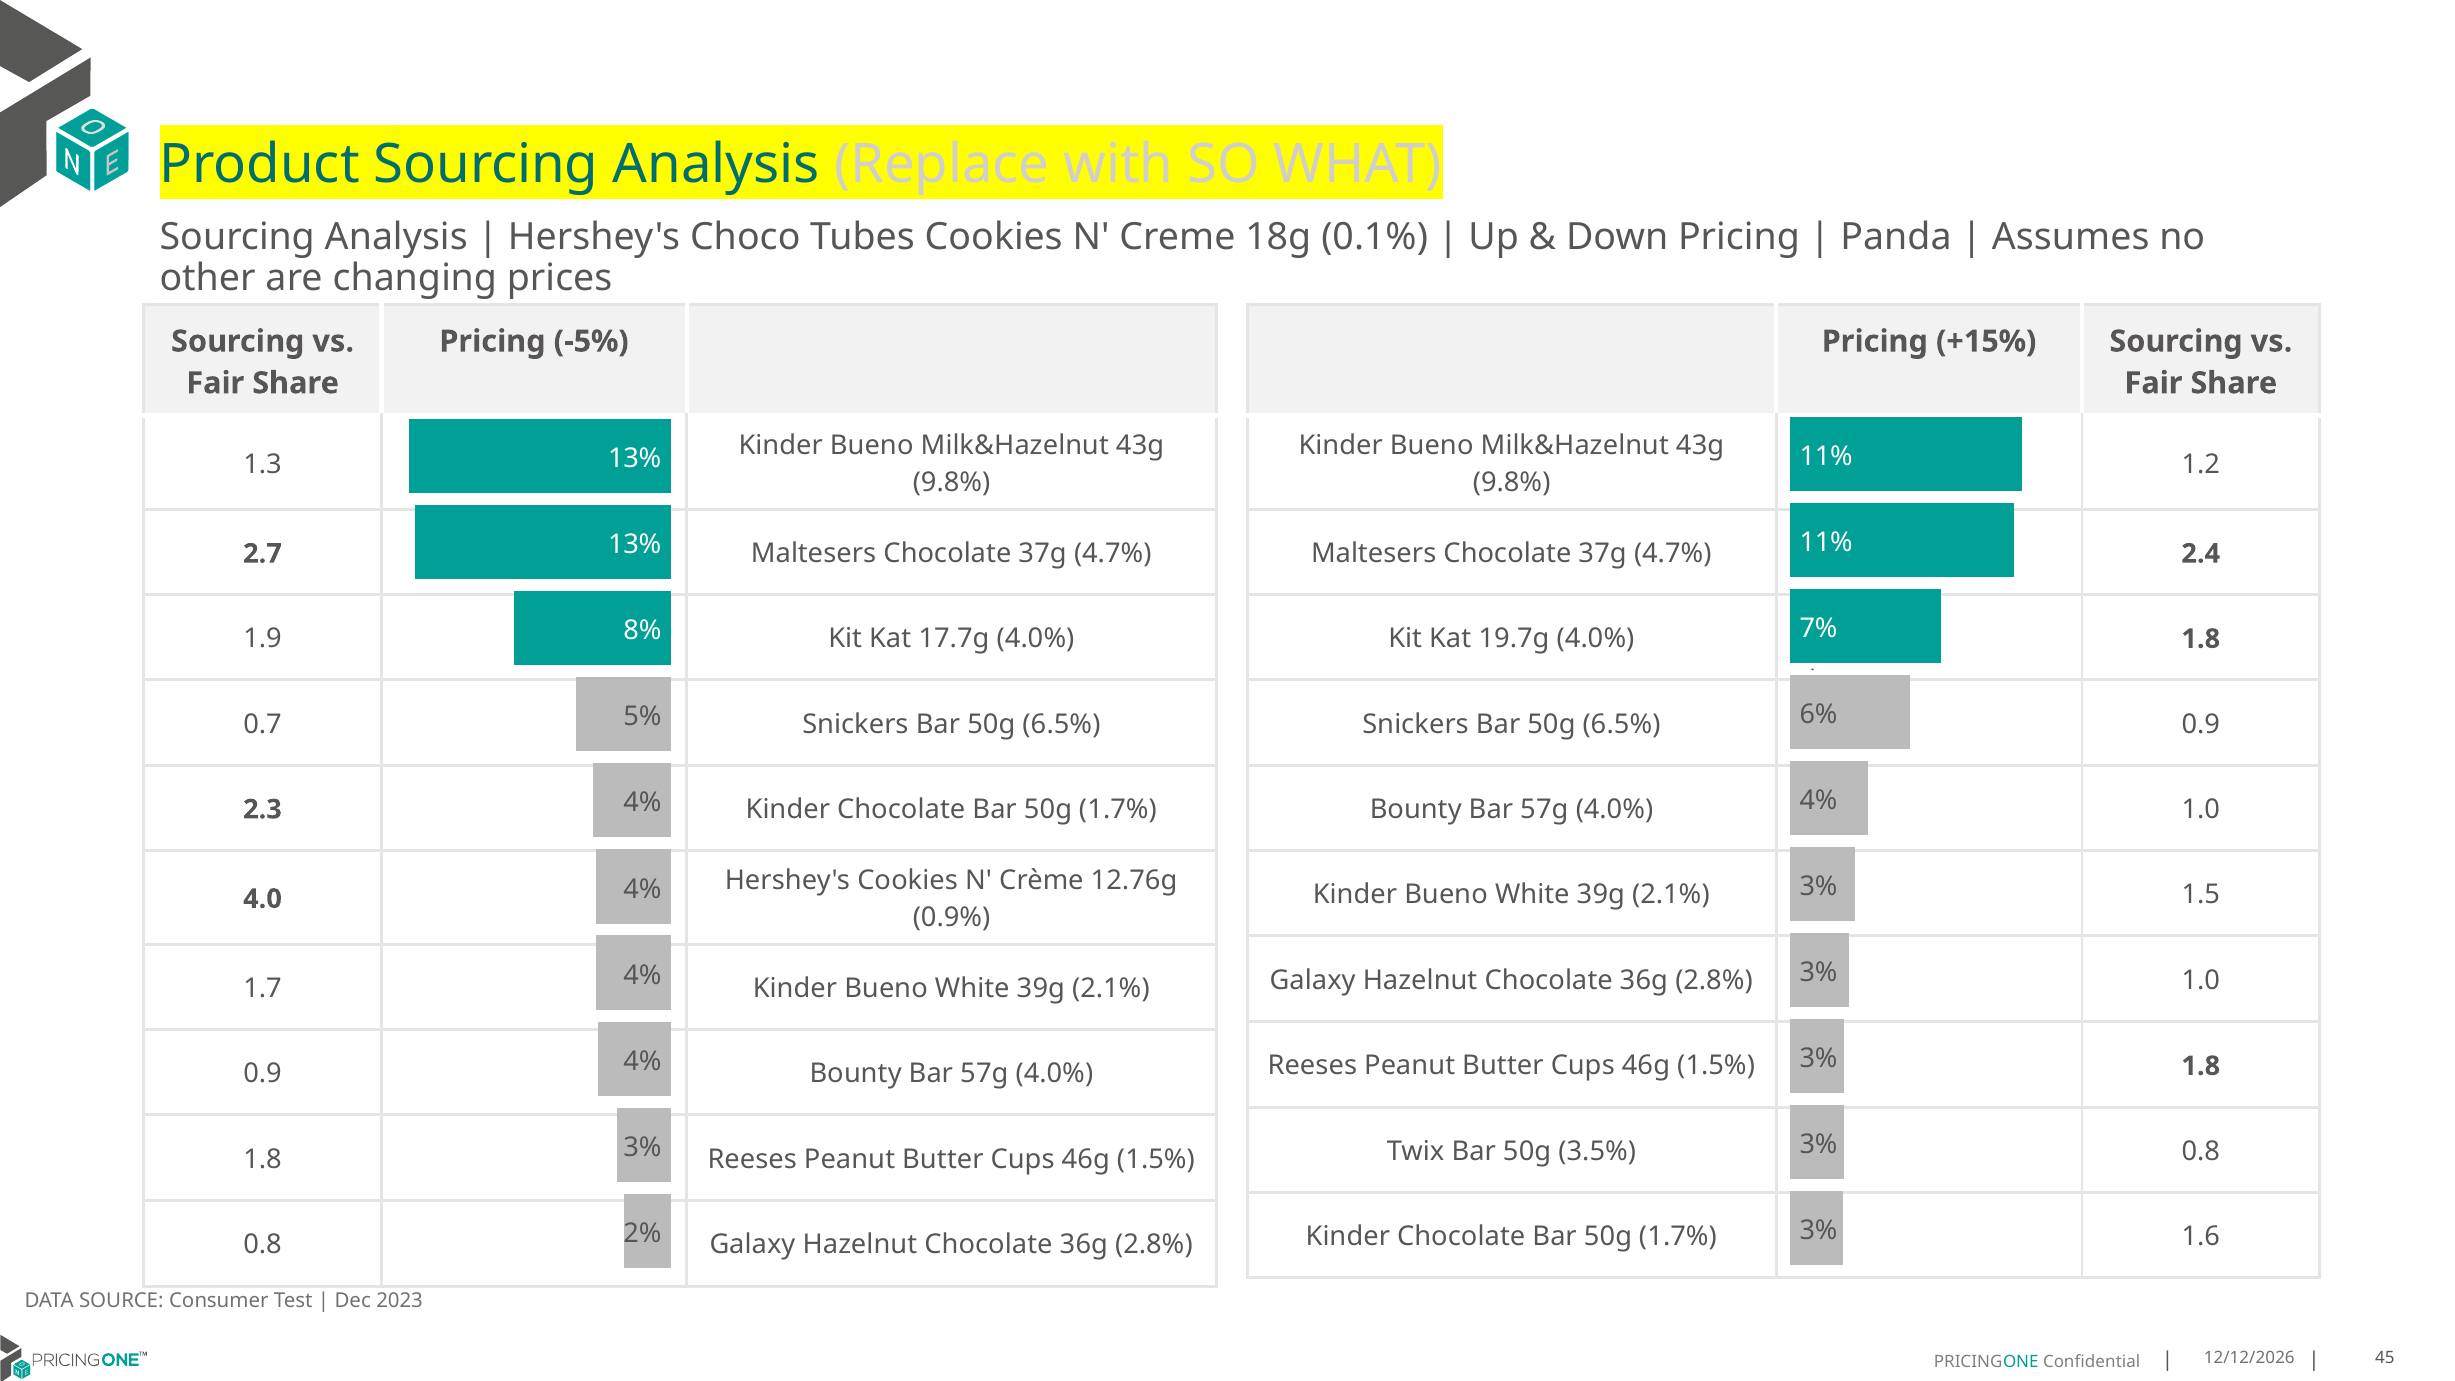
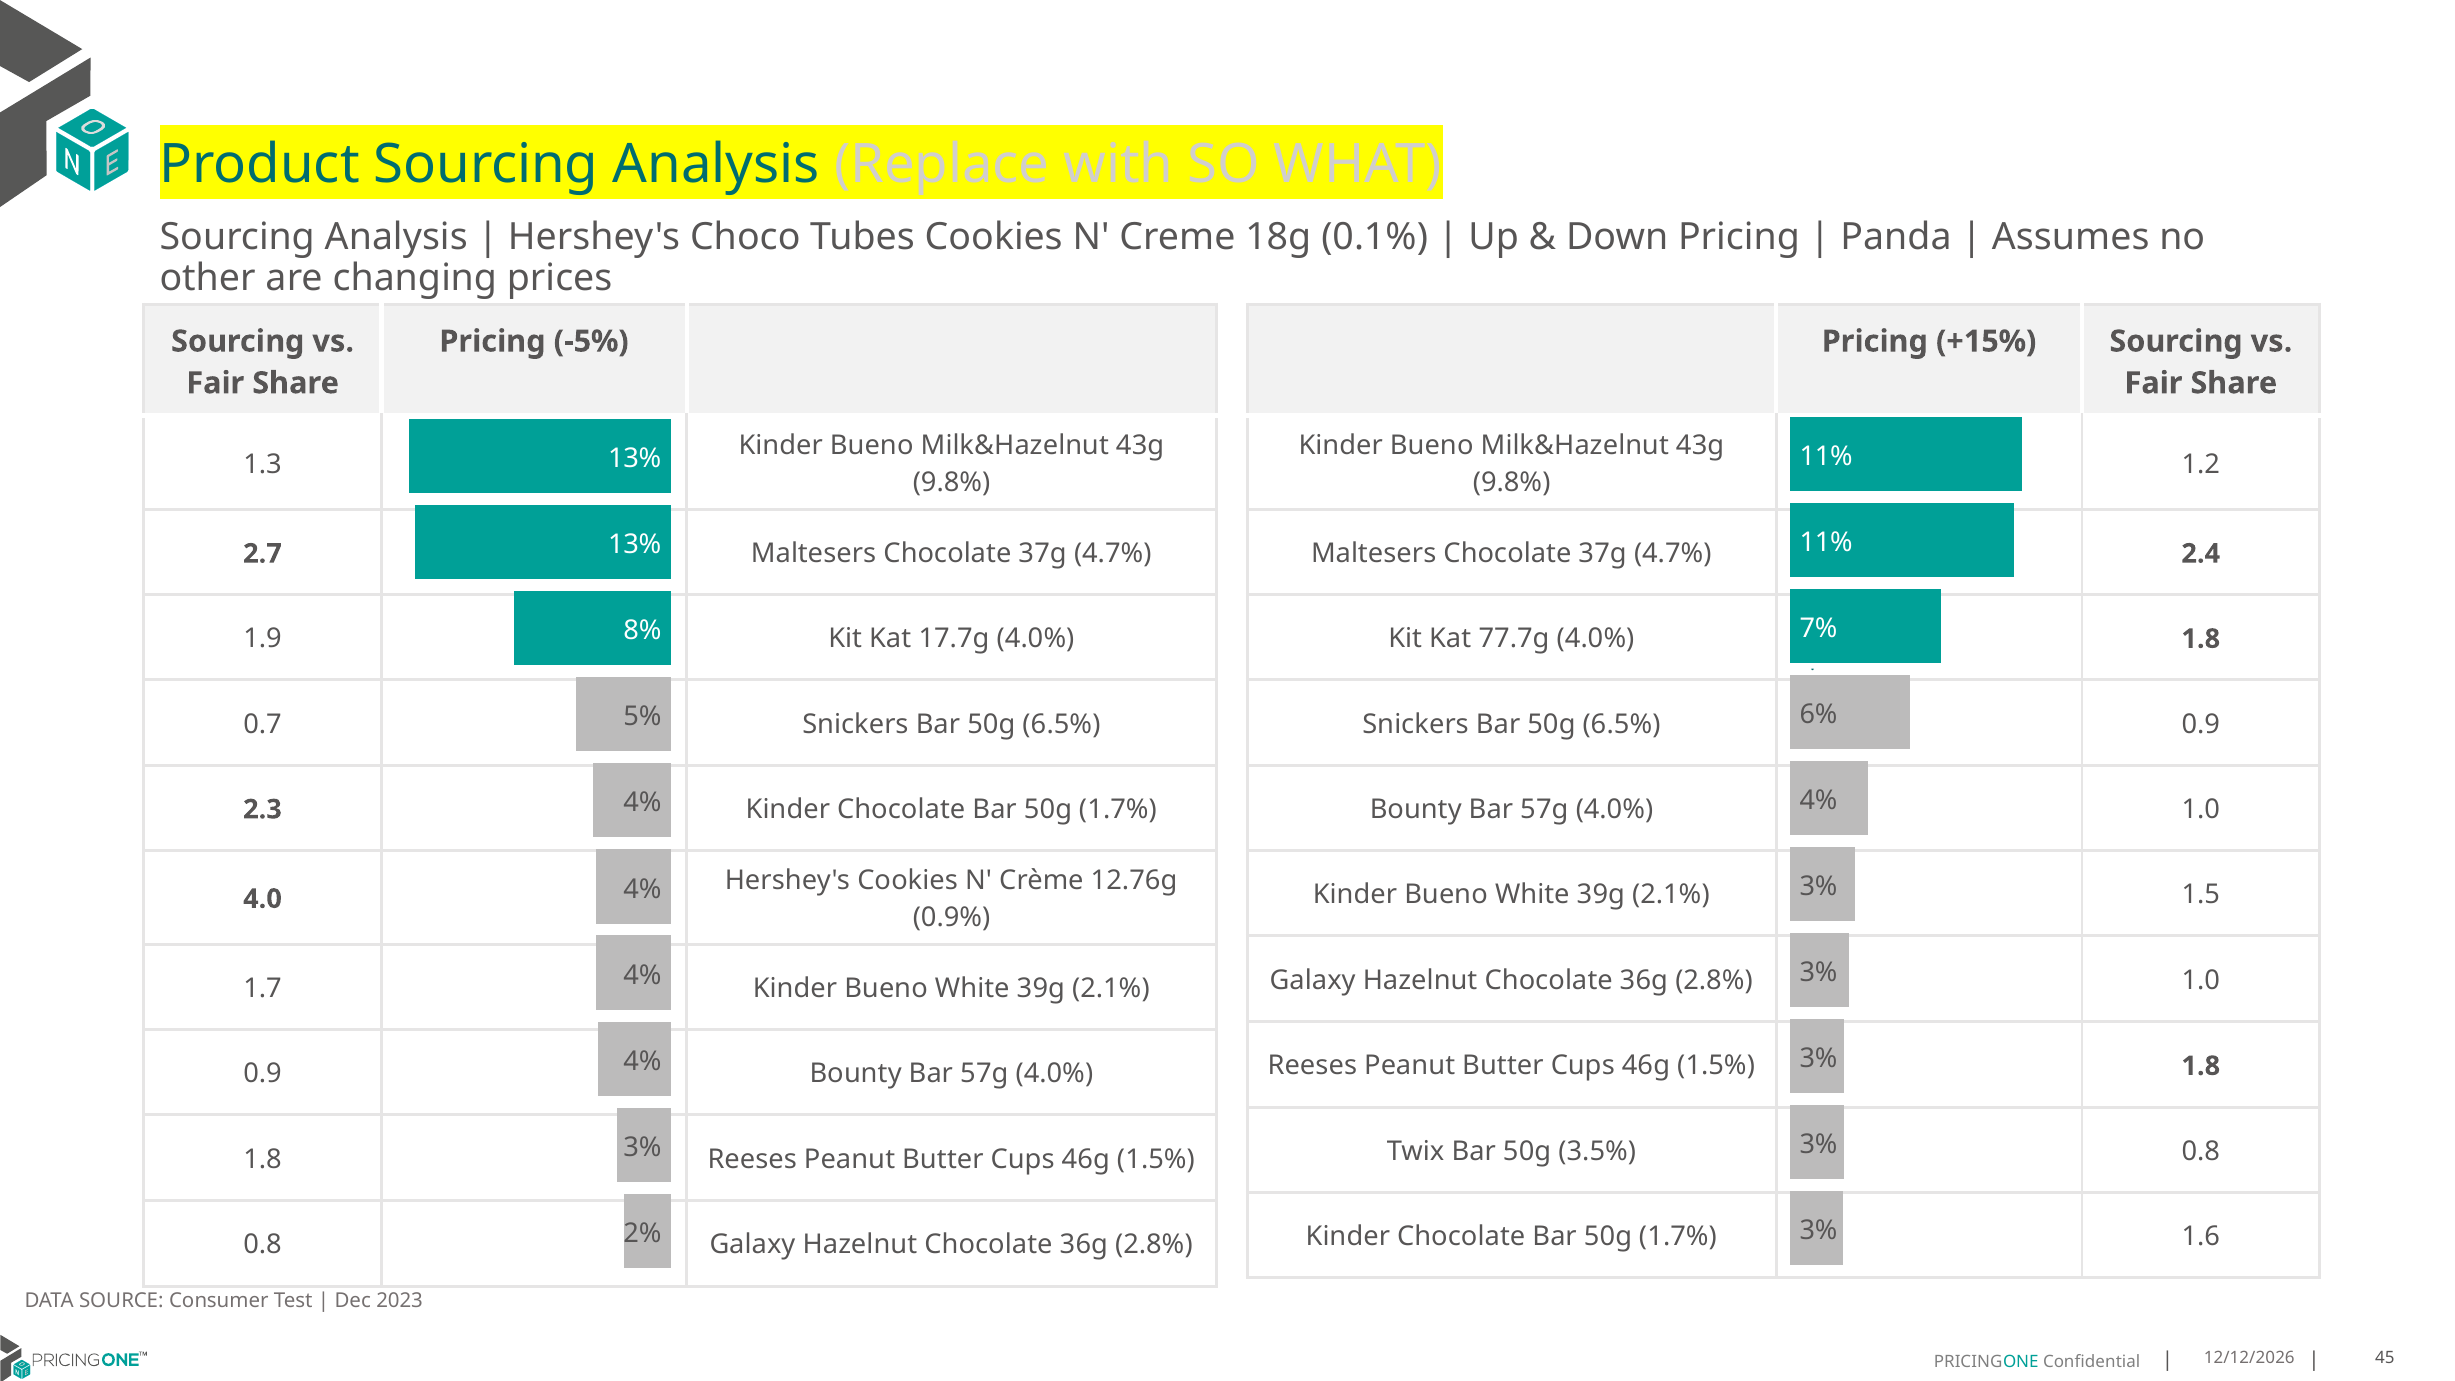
19.7g: 19.7g -> 77.7g (1514, 639)
